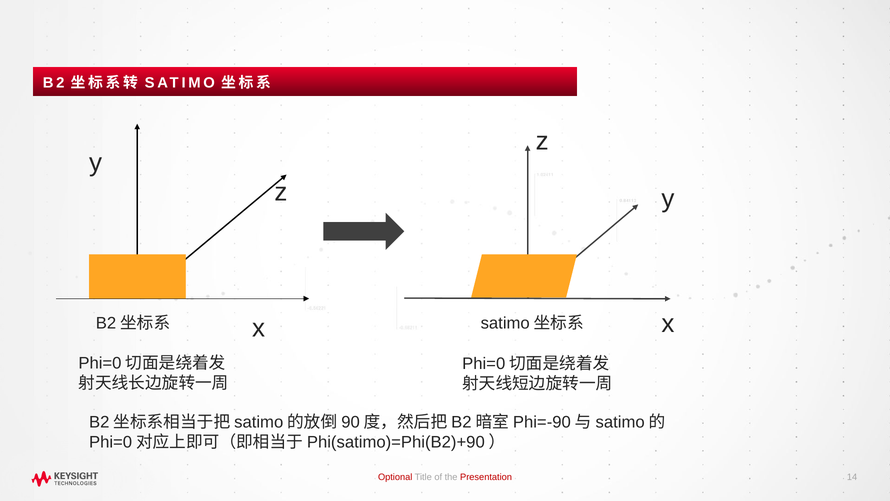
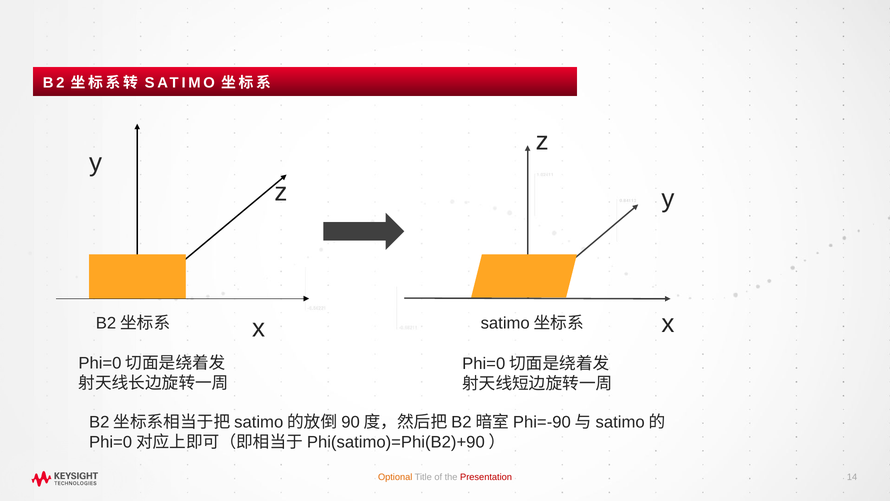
Optional colour: red -> orange (395, 477)
